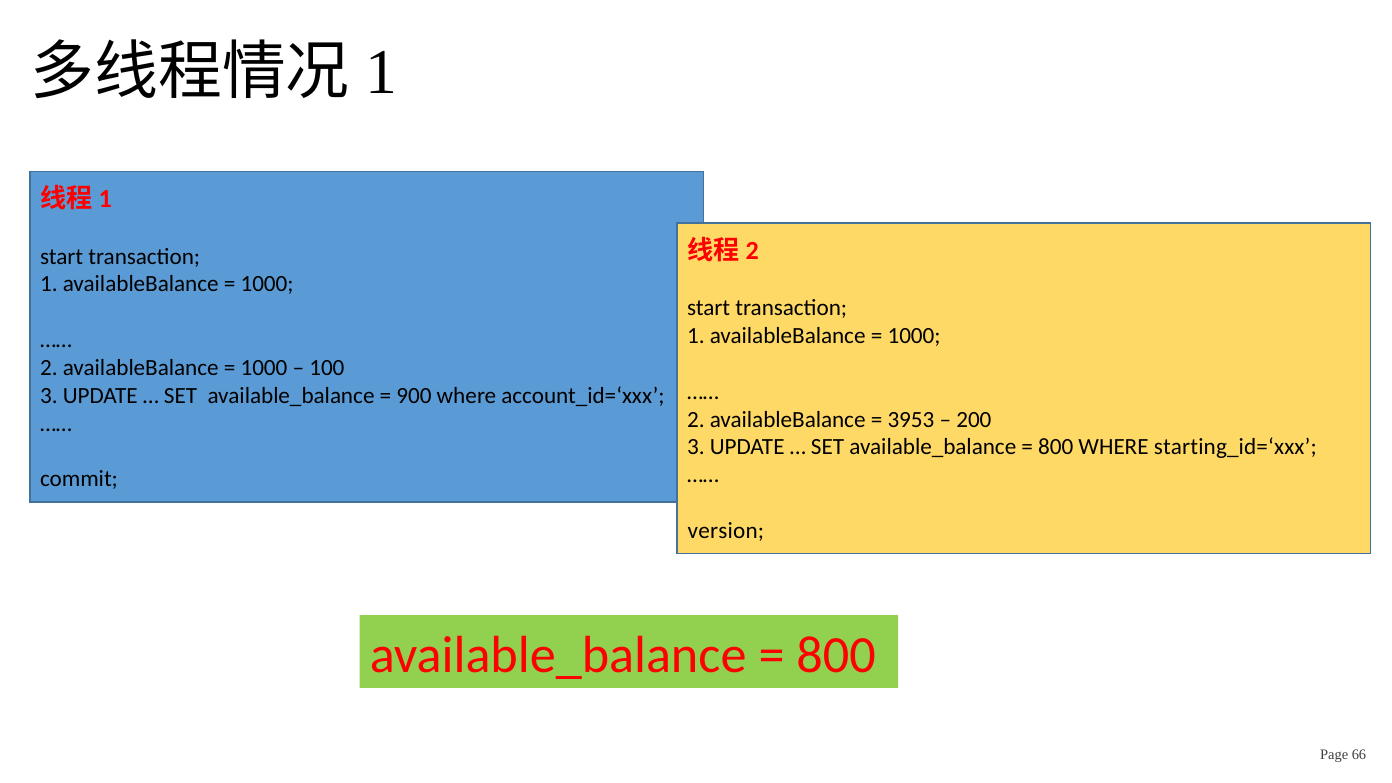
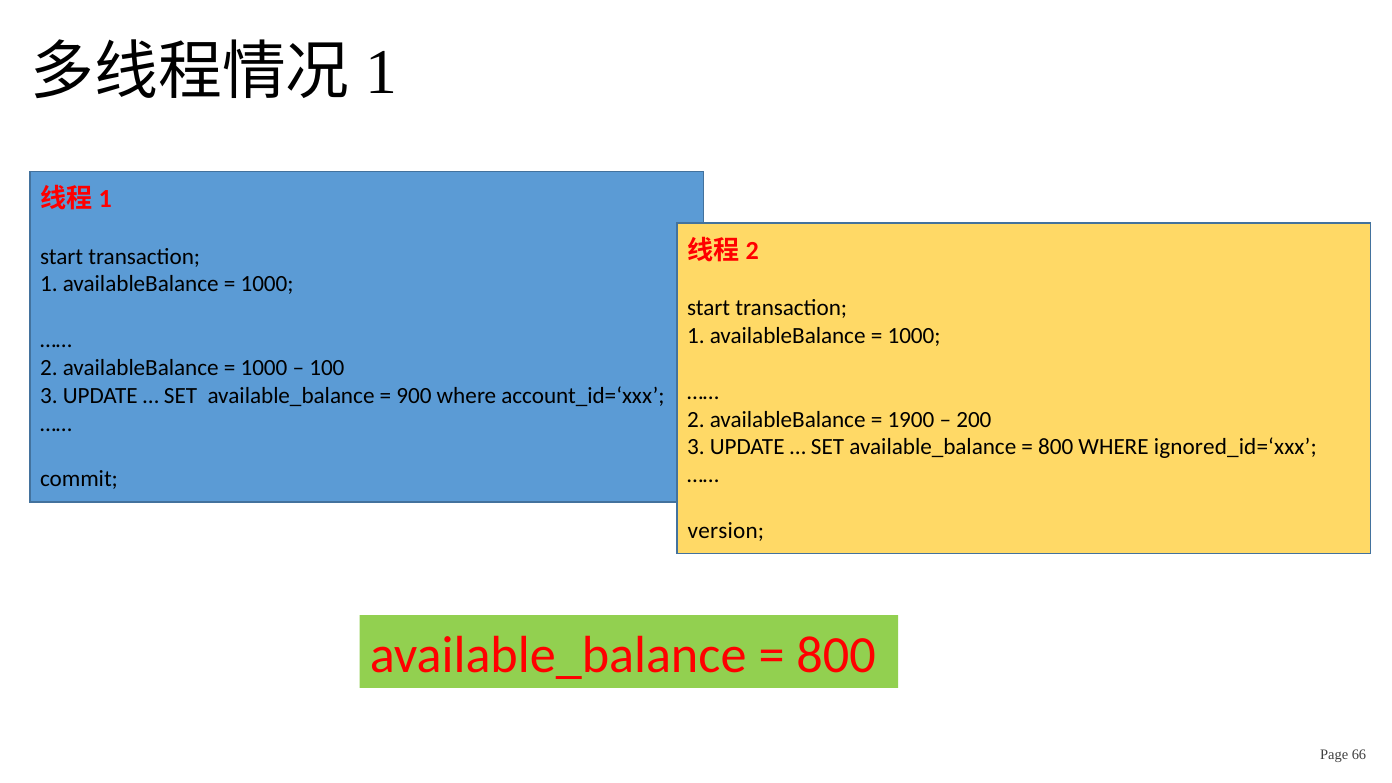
3953: 3953 -> 1900 (911, 419)
starting_id=‘xxx: starting_id=‘xxx -> ignored_id=‘xxx (1235, 447)
